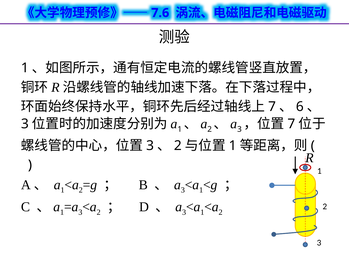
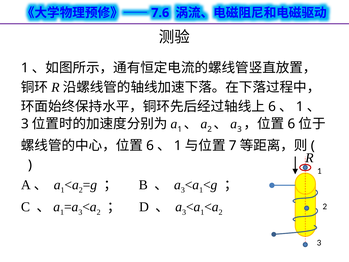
7: 7 -> 6 (272, 107)
6: 6 -> 1 (300, 107)
7: 7 -> 6 (291, 124)
3: 3 -> 6 (150, 145)
2: 2 -> 1 (178, 145)
1: 1 -> 7 (233, 145)
